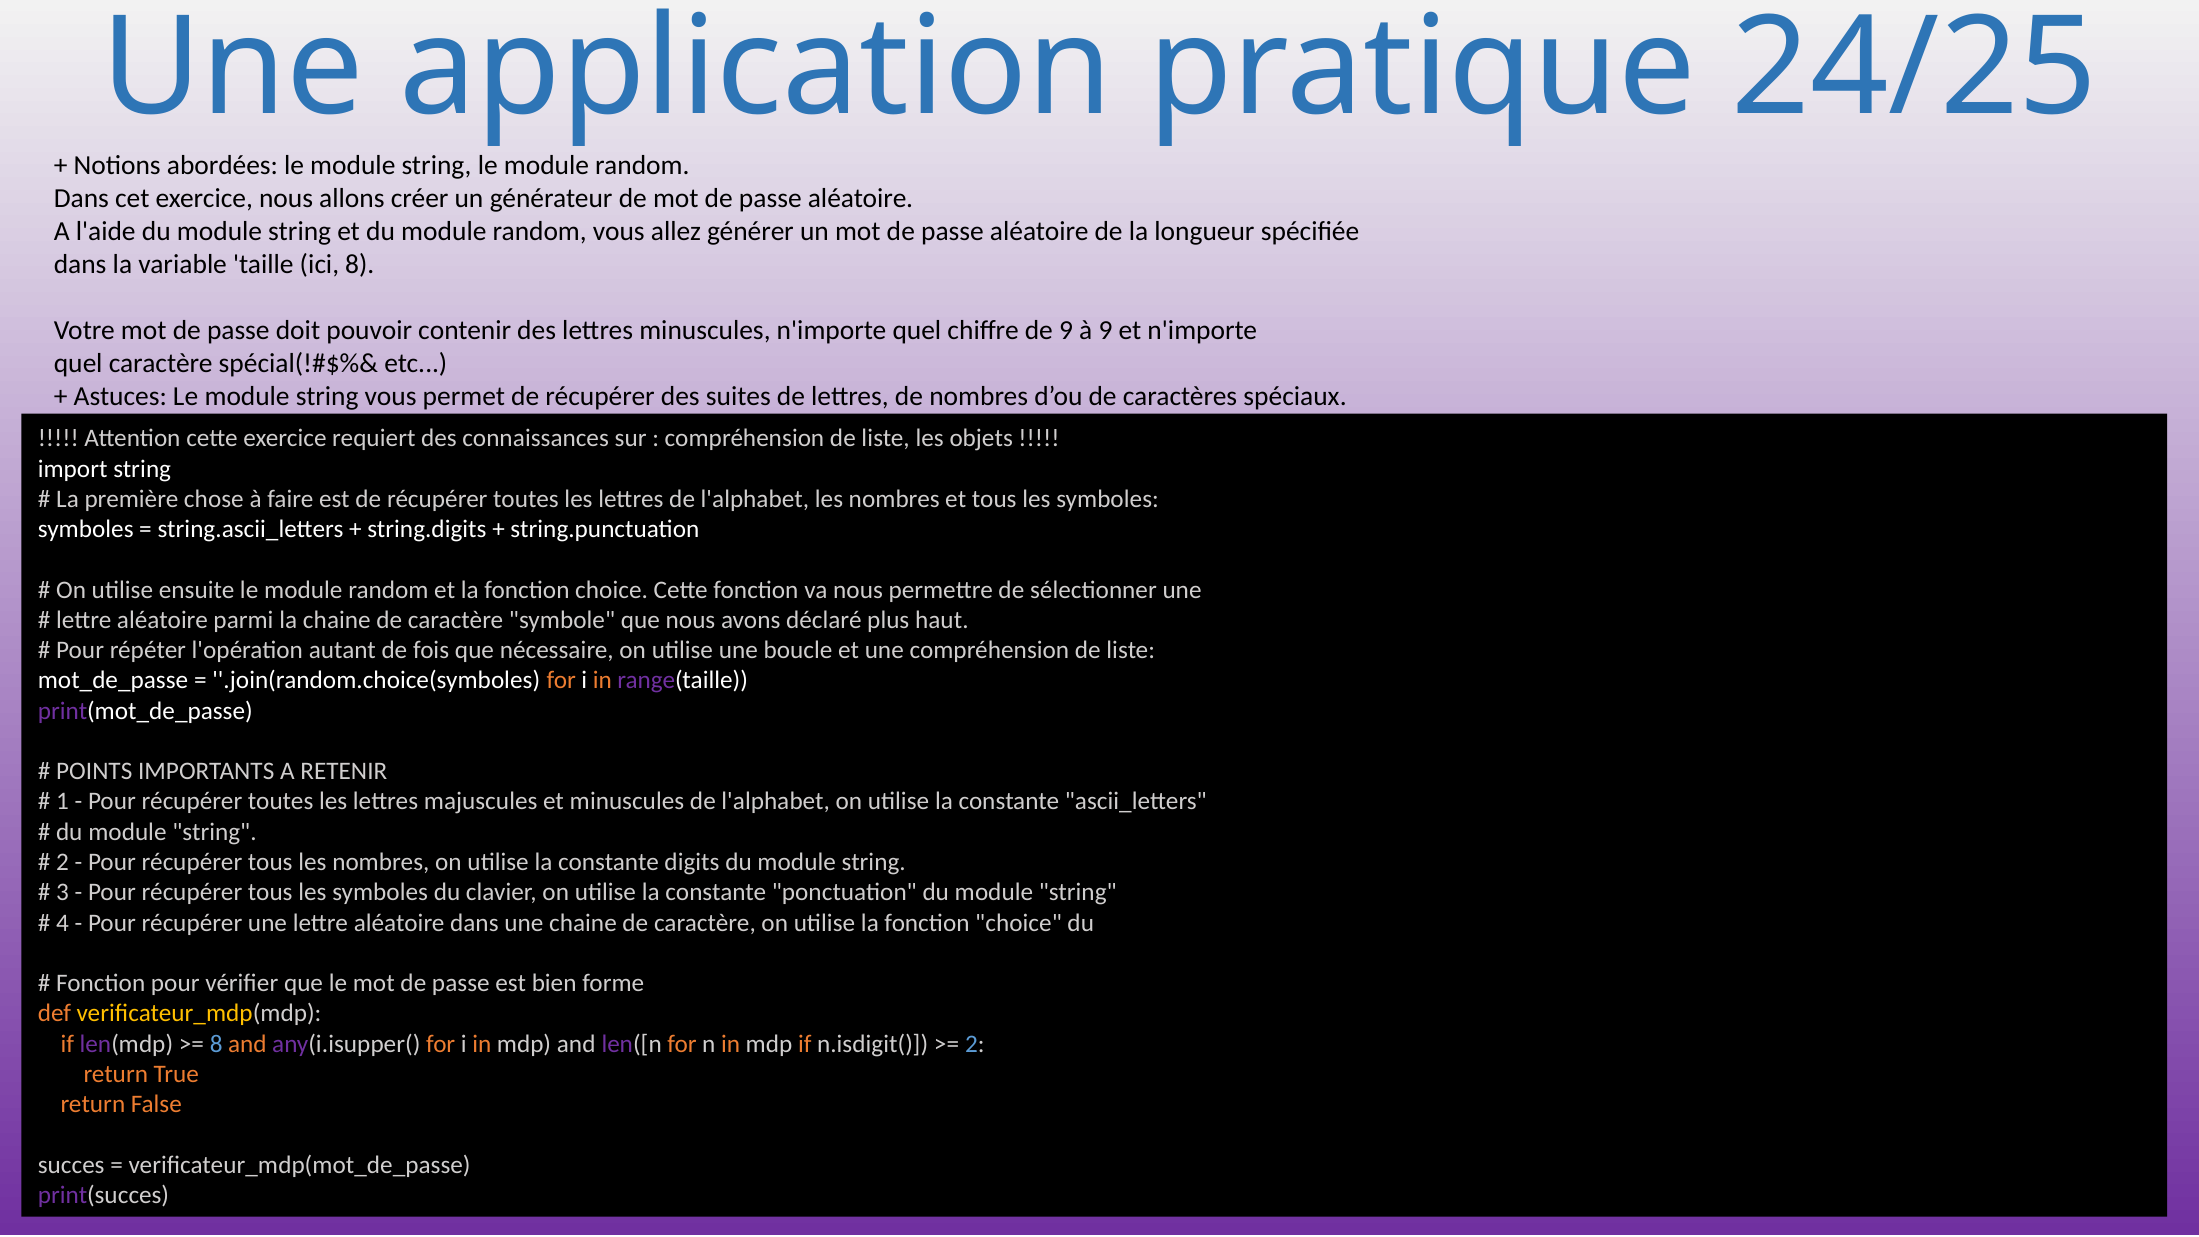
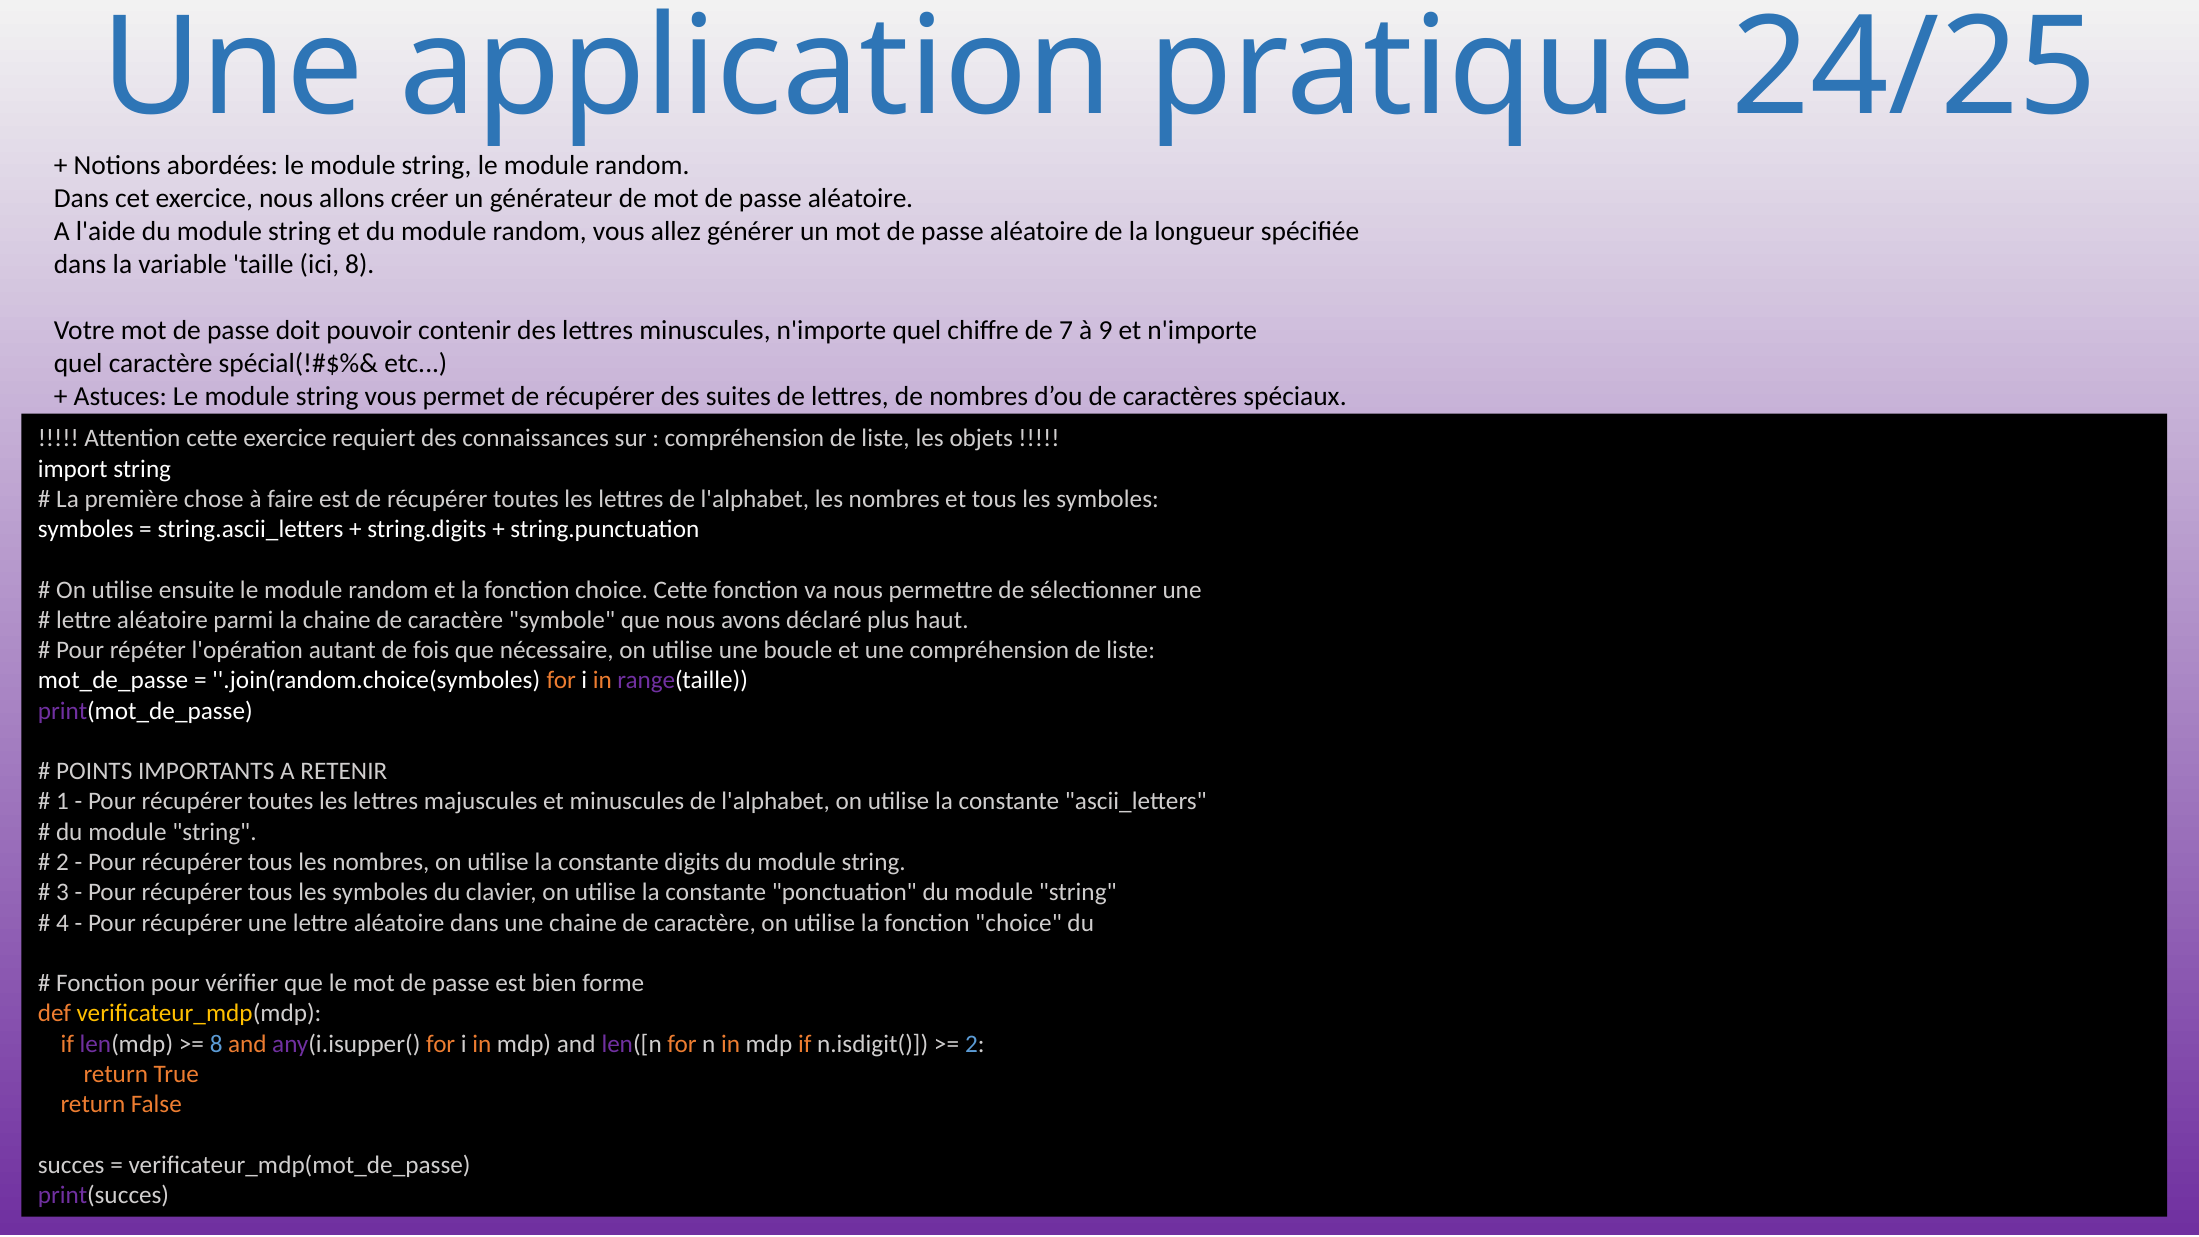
de 9: 9 -> 7 (1066, 330)
